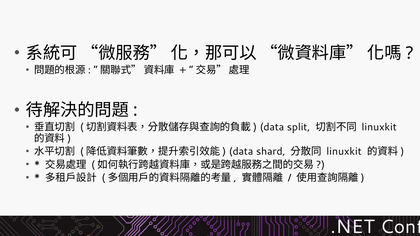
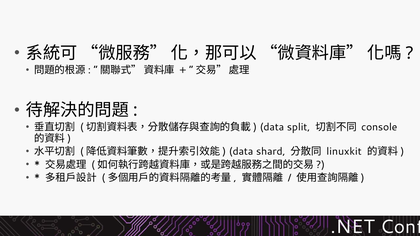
linuxkit: linuxkit -> console (379, 127)
